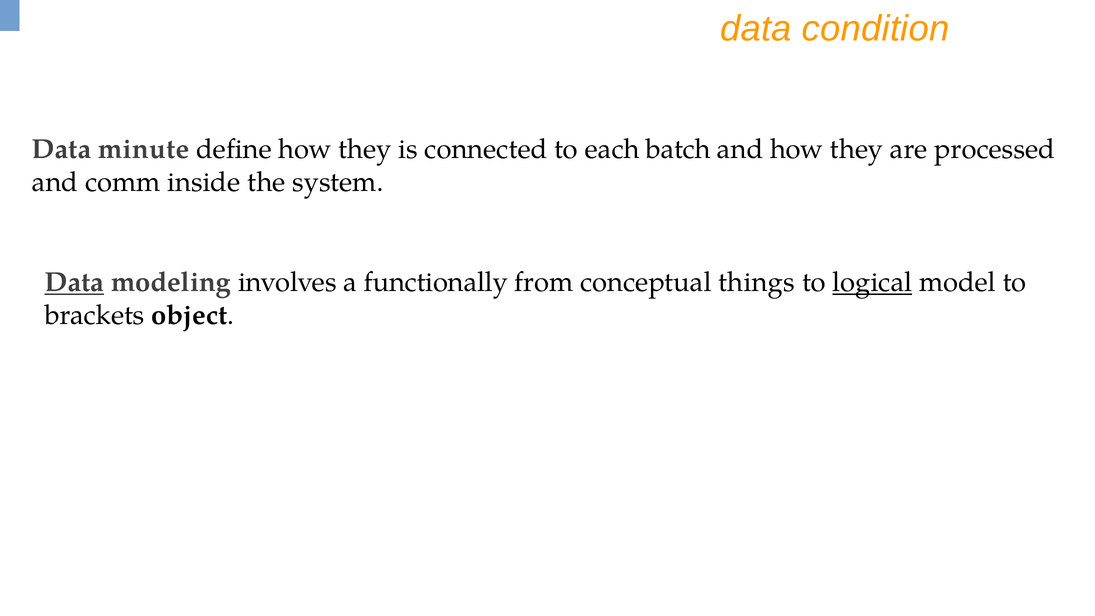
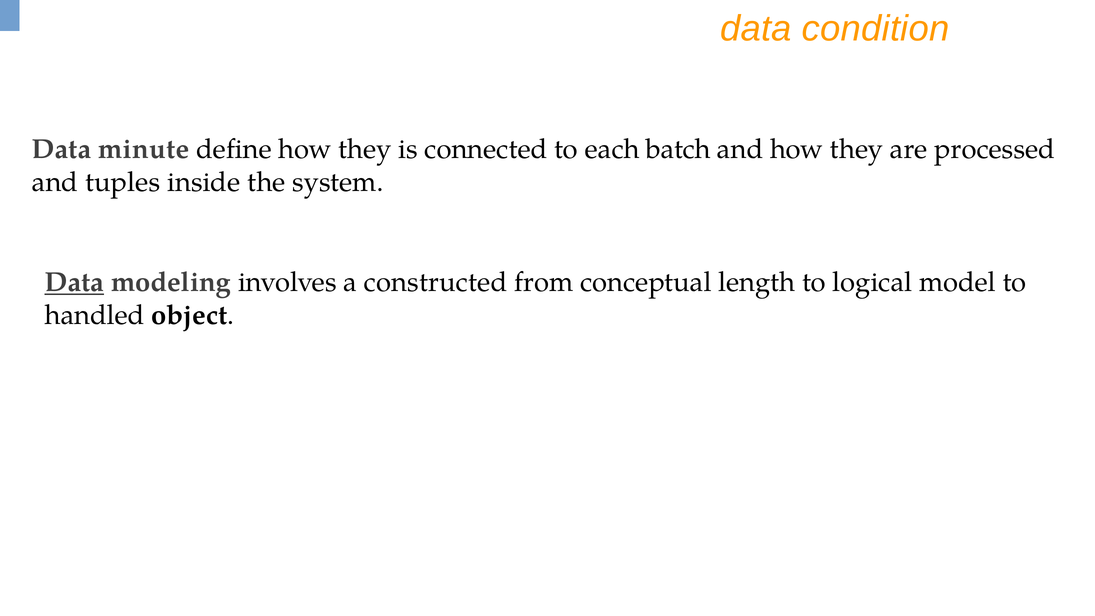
comm: comm -> tuples (123, 182)
functionally: functionally -> constructed (436, 282)
things: things -> length (757, 282)
logical underline: present -> none (872, 282)
brackets: brackets -> handled (95, 315)
